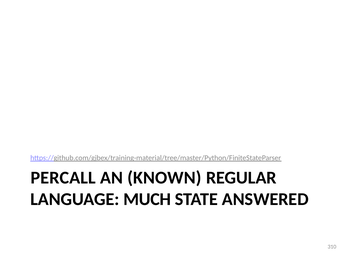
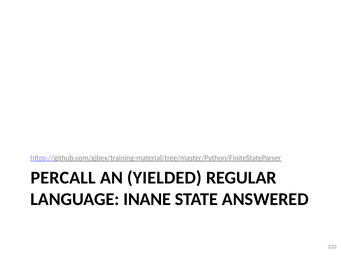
KNOWN: KNOWN -> YIELDED (164, 178)
MUCH: MUCH -> INANE (147, 200)
